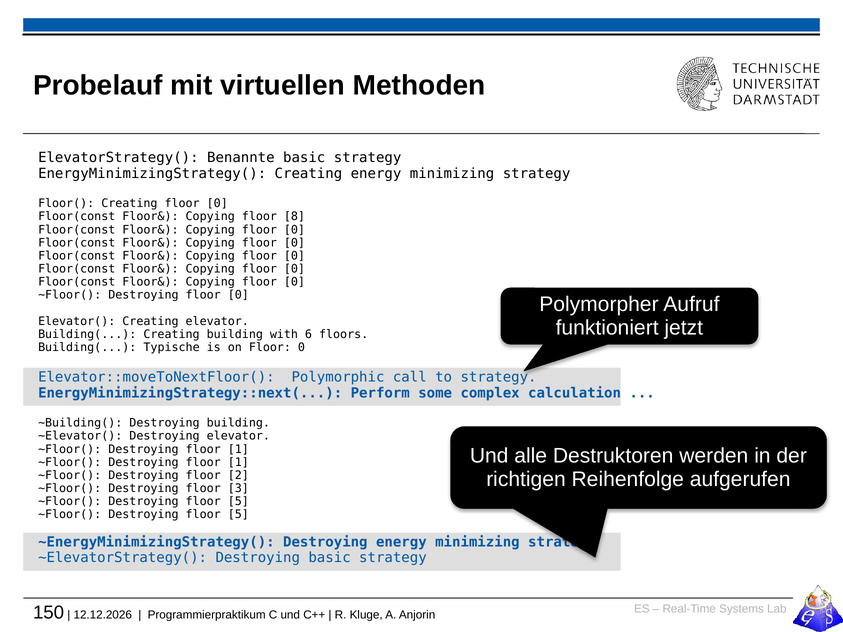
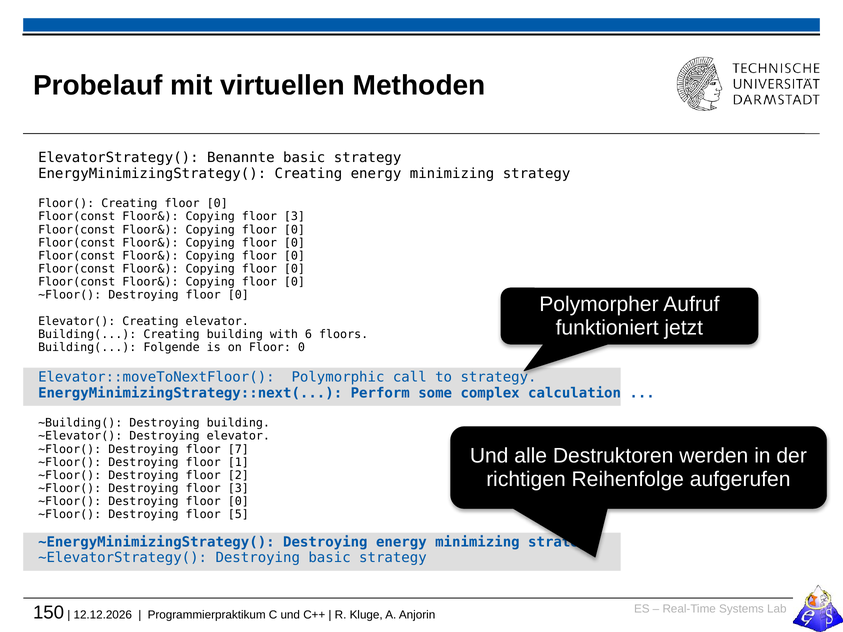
Copying floor 8: 8 -> 3 (294, 217)
Typische: Typische -> Folgende (172, 347)
1: 1 -> 7 (238, 449)
5: 5 -> 0 (238, 502)
